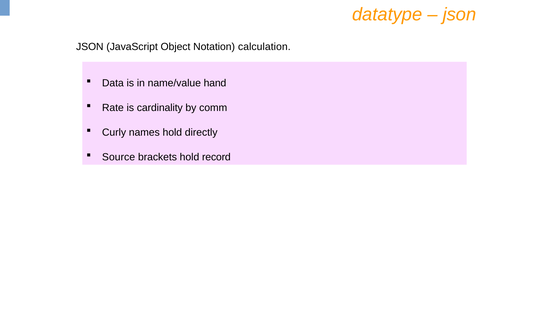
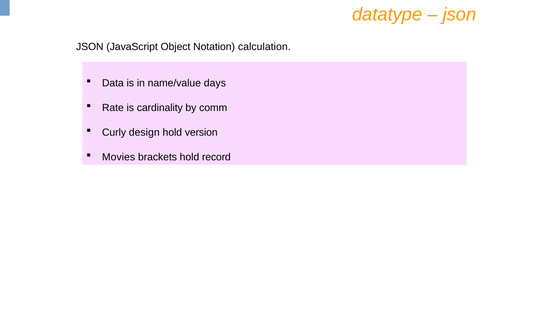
hand: hand -> days (215, 83)
names: names -> design (144, 132)
directly: directly -> version (201, 132)
Source: Source -> Movies (119, 157)
